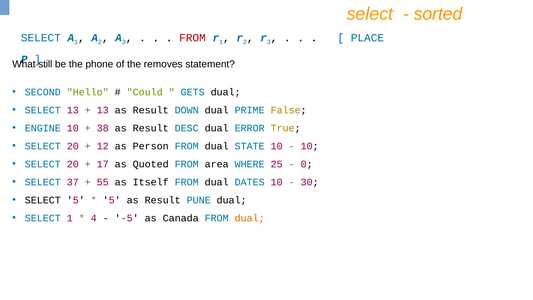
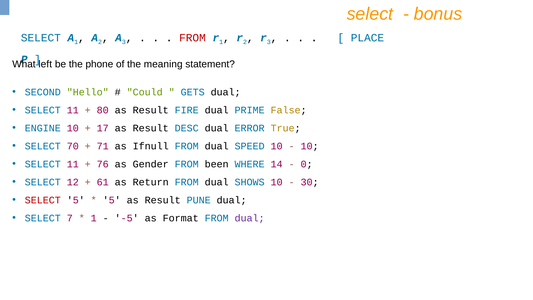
sorted: sorted -> bonus (438, 14)
still: still -> left (45, 64)
removes: removes -> meaning (163, 64)
13: 13 -> 11 (73, 110)
13: 13 -> 80 (103, 110)
DOWN: DOWN -> FIRE (187, 110)
38: 38 -> 17 (103, 128)
20: 20 -> 70 (73, 146)
12: 12 -> 71 (103, 146)
Person: Person -> Ifnull (151, 146)
STATE: STATE -> SPEED (250, 146)
20: 20 -> 11 (73, 164)
17: 17 -> 76 (103, 164)
Quoted: Quoted -> Gender (151, 164)
area: area -> been (217, 164)
25: 25 -> 14 (277, 164)
37: 37 -> 12 (73, 182)
55: 55 -> 61 (103, 182)
Itself: Itself -> Return (151, 182)
DATES: DATES -> SHOWS (250, 182)
SELECT colour: black -> red (43, 200)
SELECT 1: 1 -> 7 (70, 218)
4: 4 -> 1 (94, 218)
Canada: Canada -> Format (181, 218)
dual colour: orange -> purple (250, 218)
